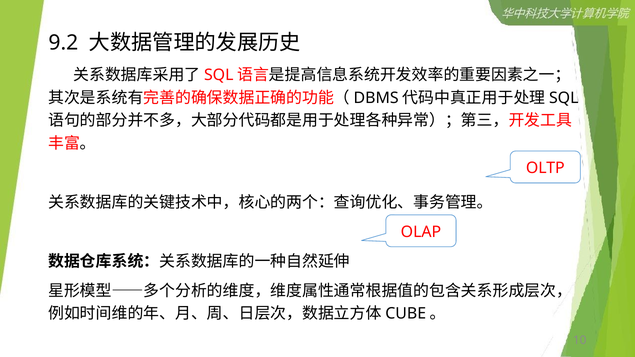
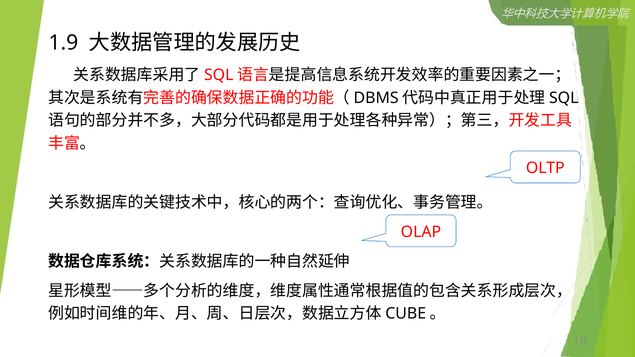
9.2: 9.2 -> 1.9 (63, 43)
